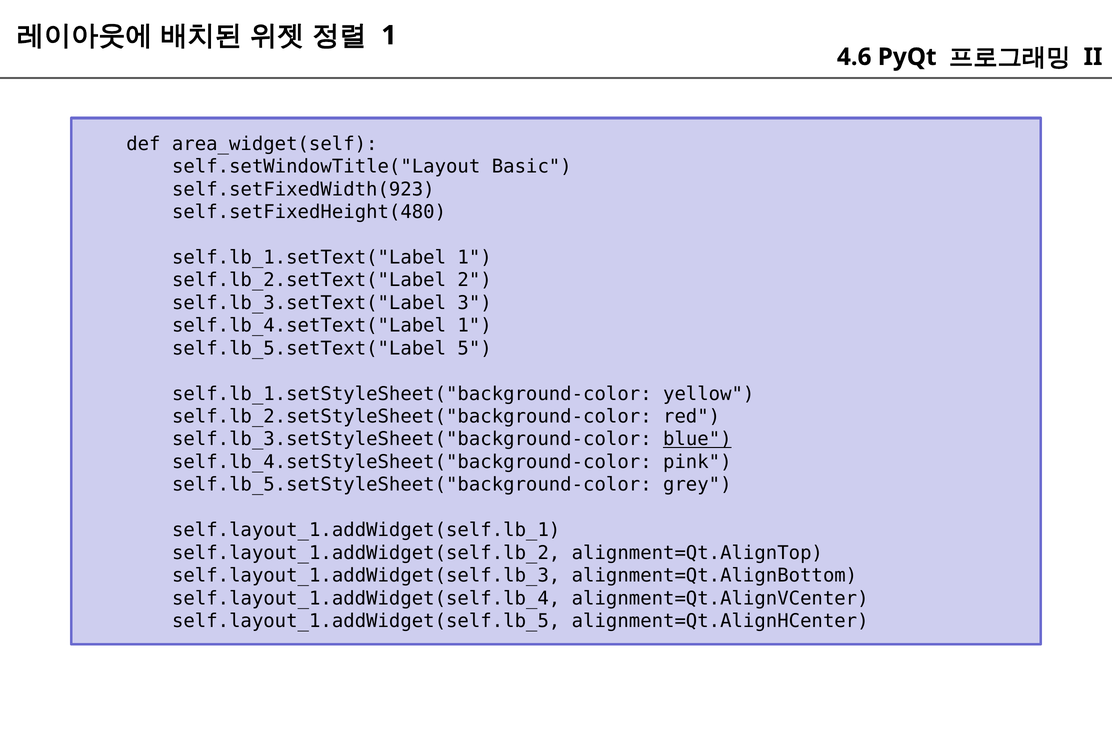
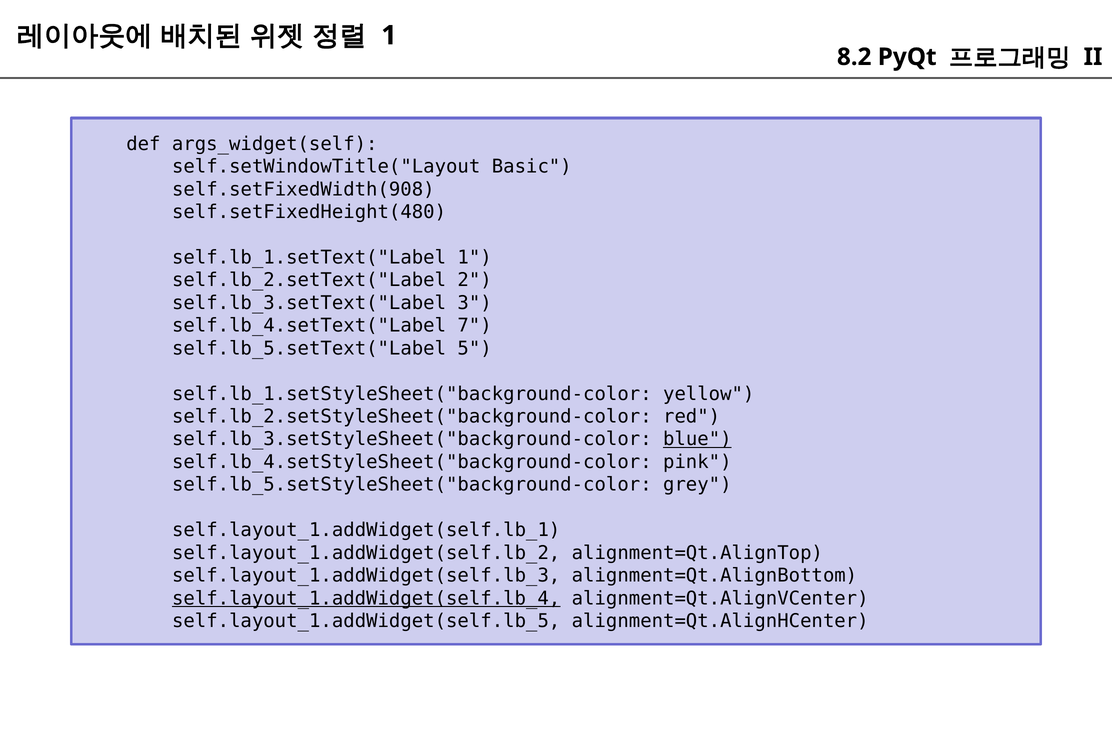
4.6: 4.6 -> 8.2 (854, 57)
area_widget(self: area_widget(self -> args_widget(self (275, 144)
self.setFixedWidth(923: self.setFixedWidth(923 -> self.setFixedWidth(908 (303, 189)
self.lb_4.setText("Label 1: 1 -> 7 (475, 326)
self.layout_1.addWidget(self.lb_4 underline: none -> present (366, 599)
